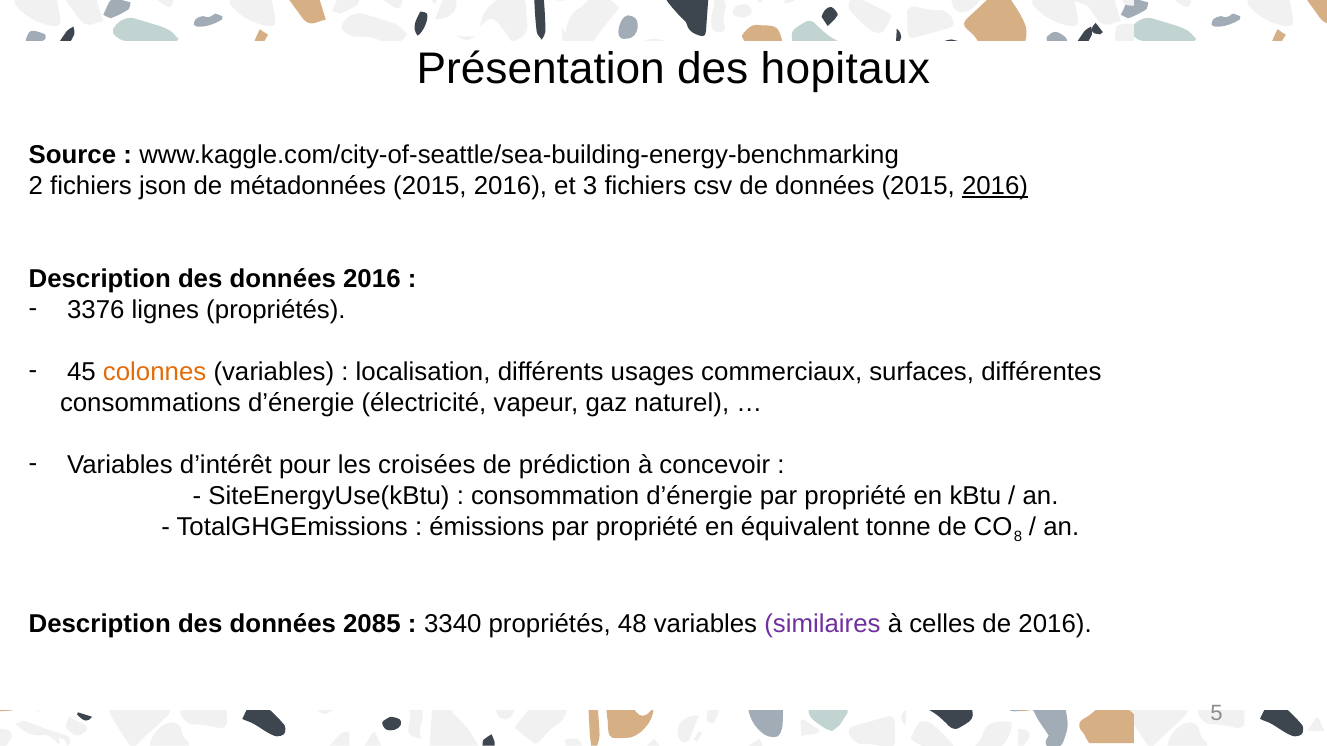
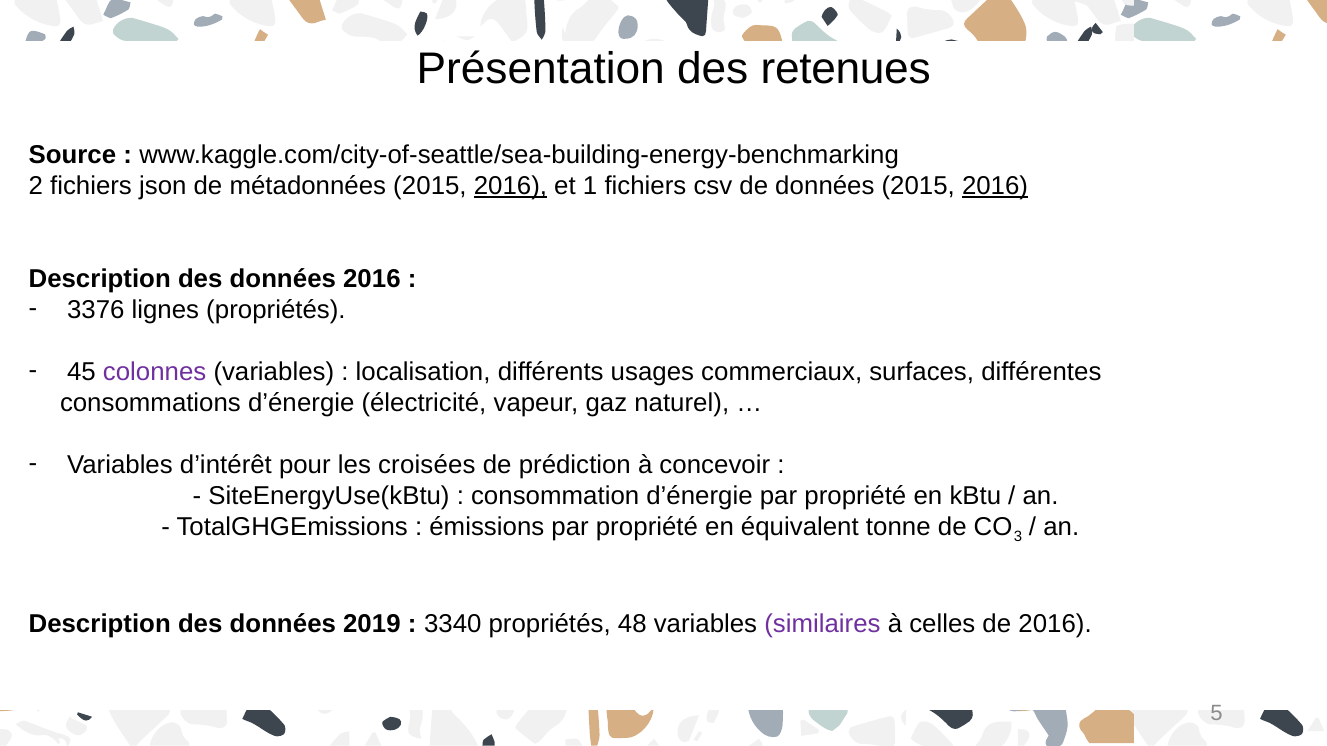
hopitaux: hopitaux -> retenues (846, 69)
2016 underline: none -> present (510, 186)
3: 3 -> 1 (590, 186)
colonnes colour: orange -> purple (155, 372)
8: 8 -> 3 (1018, 537)
2085: 2085 -> 2019 (372, 624)
